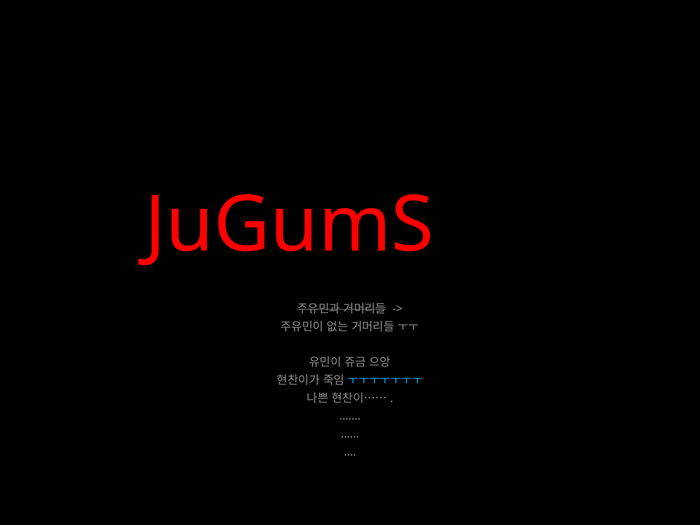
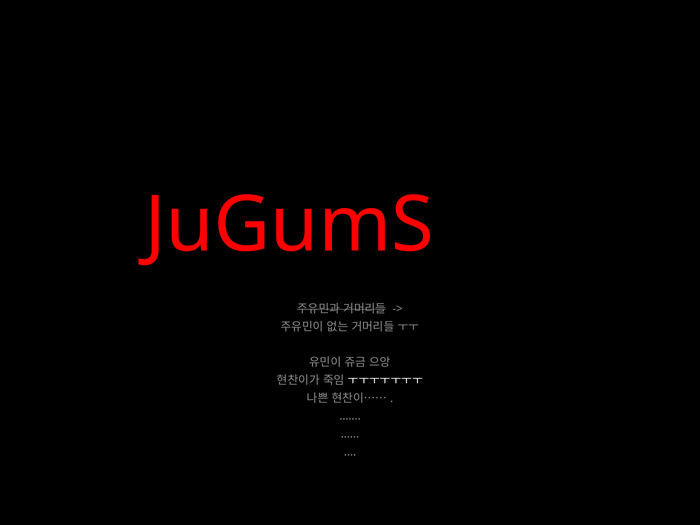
ㅜㅜㅜㅜㅜㅜㅜ colour: light blue -> white (385, 380)
